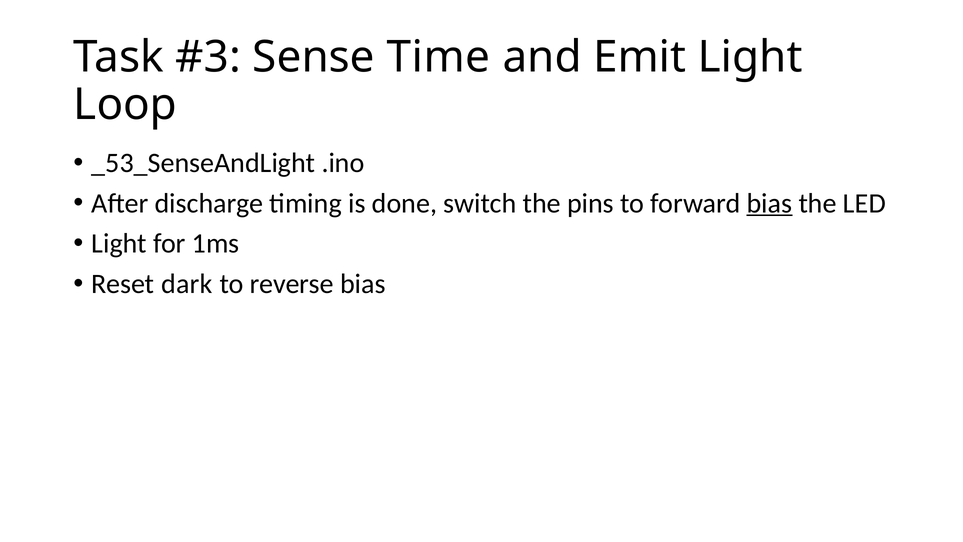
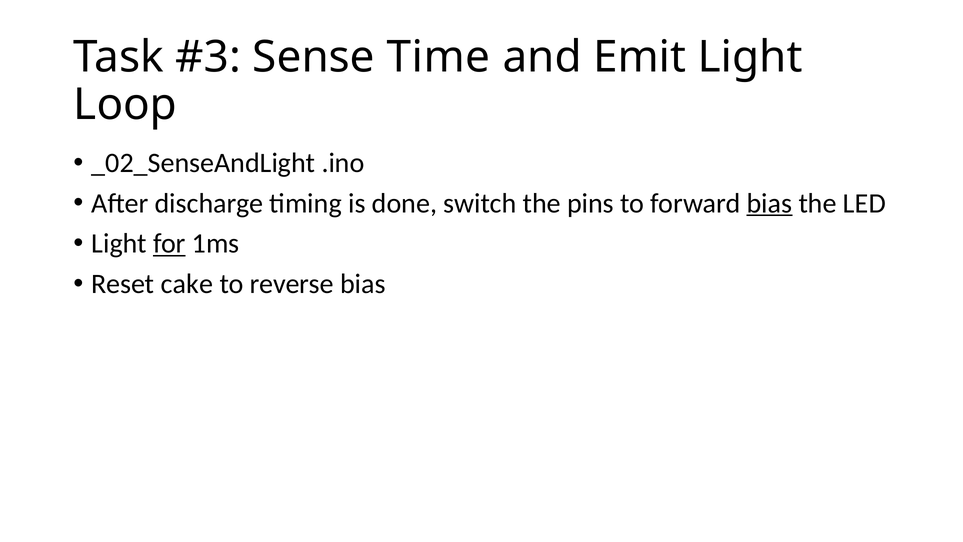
_53_SenseAndLight: _53_SenseAndLight -> _02_SenseAndLight (203, 163)
for underline: none -> present (169, 244)
dark: dark -> cake (187, 284)
